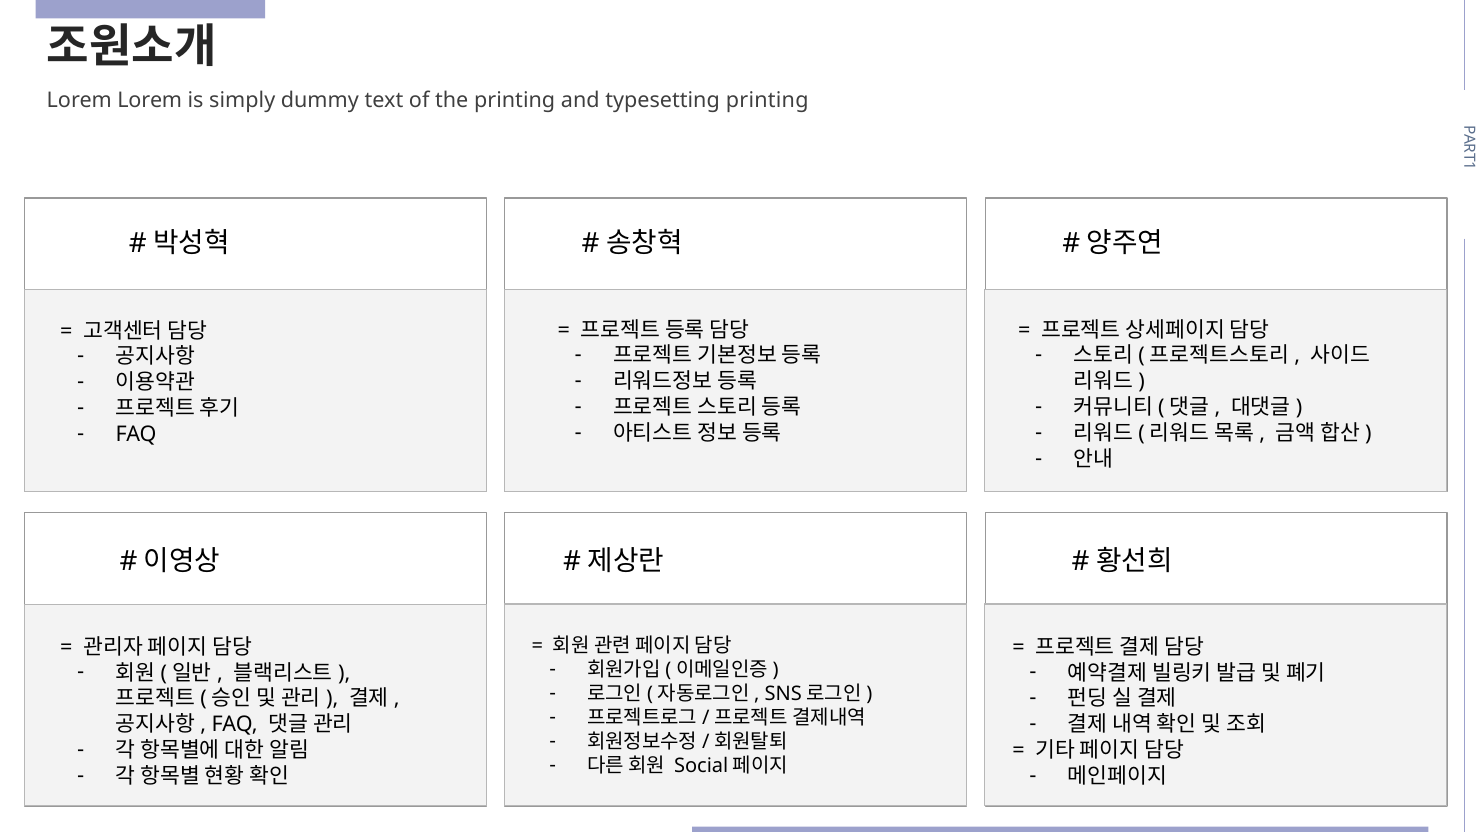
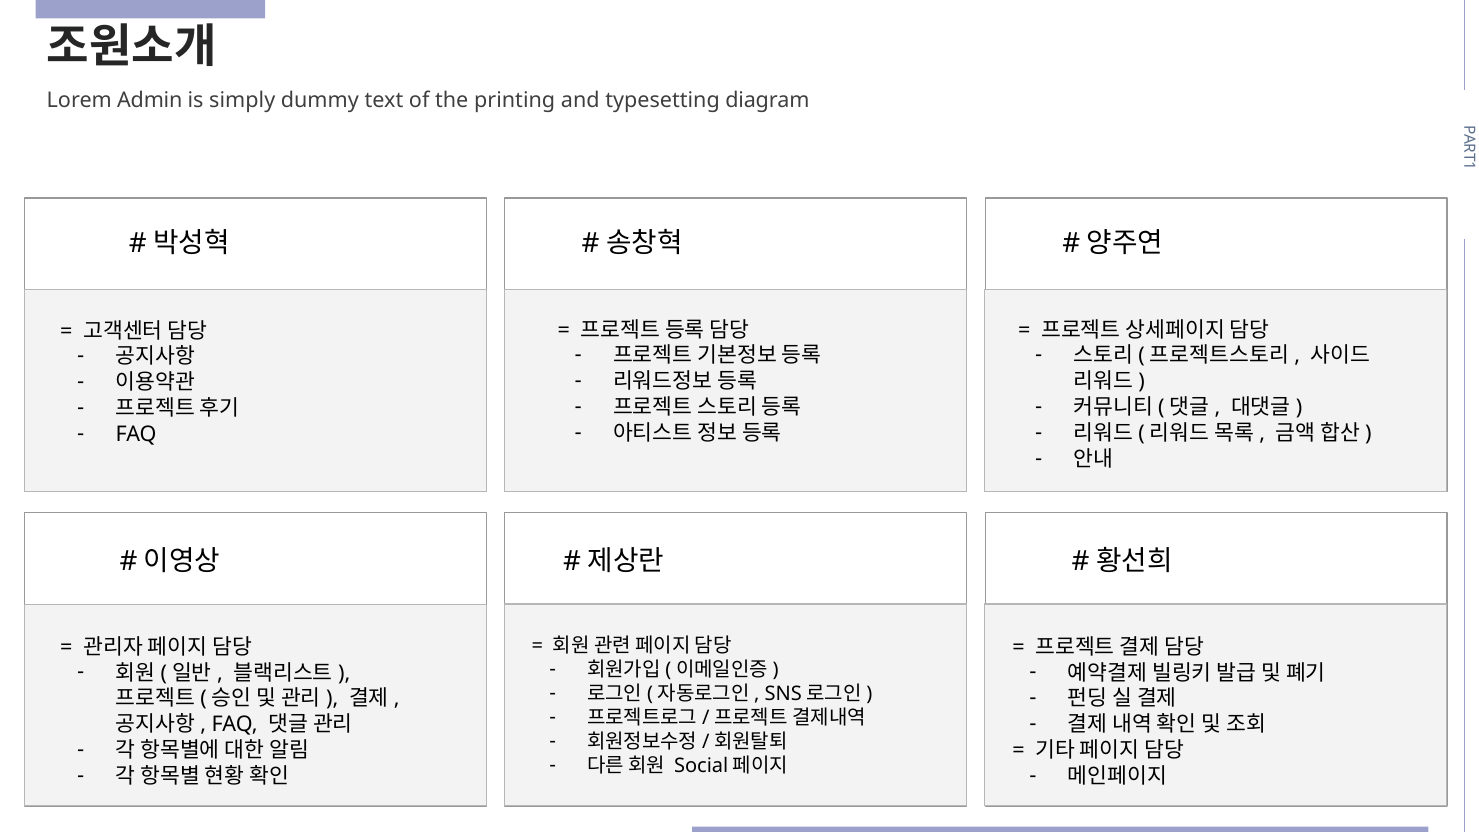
Lorem Lorem: Lorem -> Admin (150, 100)
typesetting printing: printing -> diagram (767, 100)
